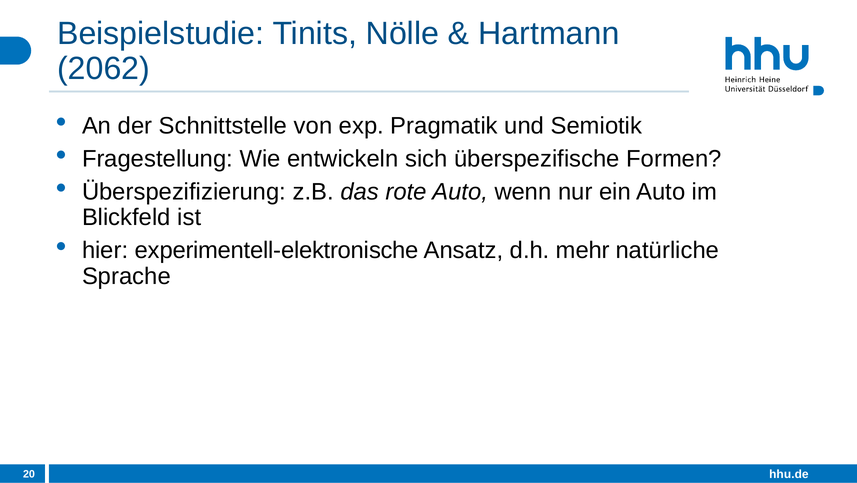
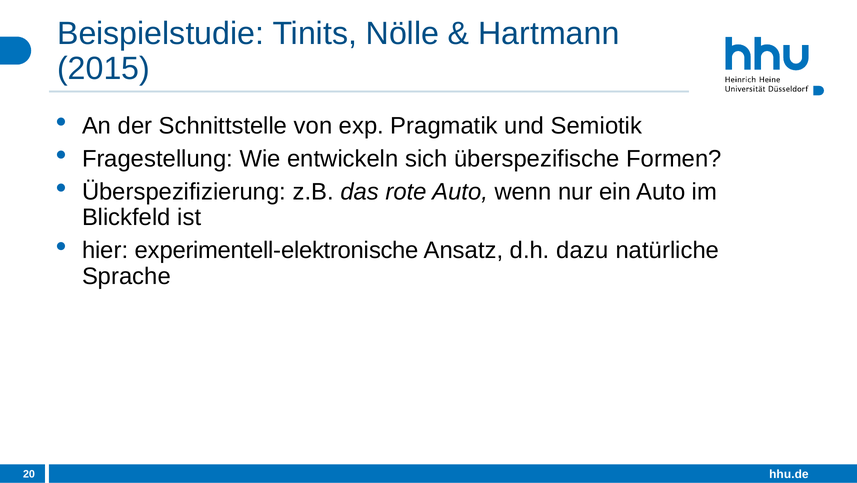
2062: 2062 -> 2015 (104, 69)
mehr: mehr -> dazu (582, 250)
